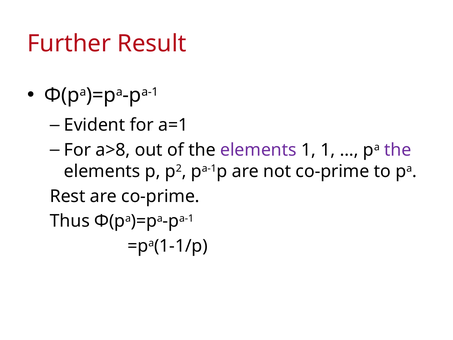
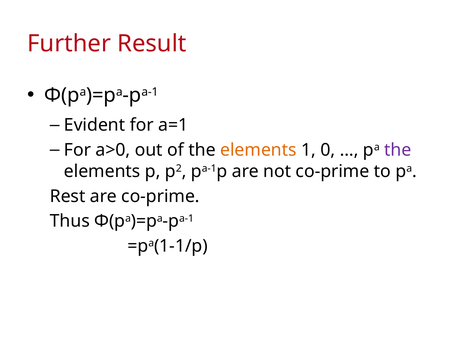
a>8: a>8 -> a>0 (113, 150)
elements colour: purple -> orange (258, 150)
1 1: 1 -> 0 (328, 150)
